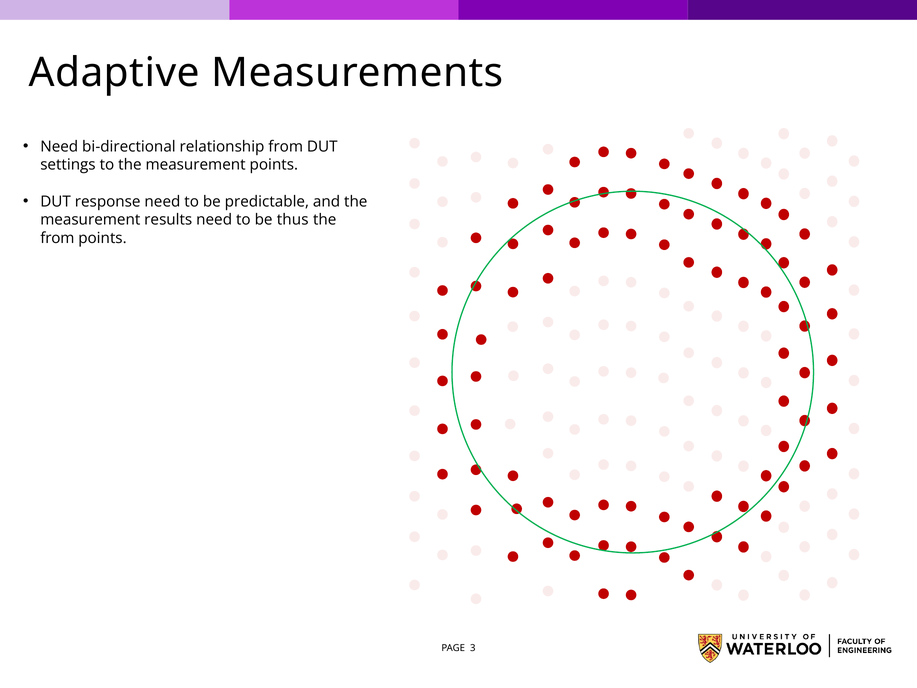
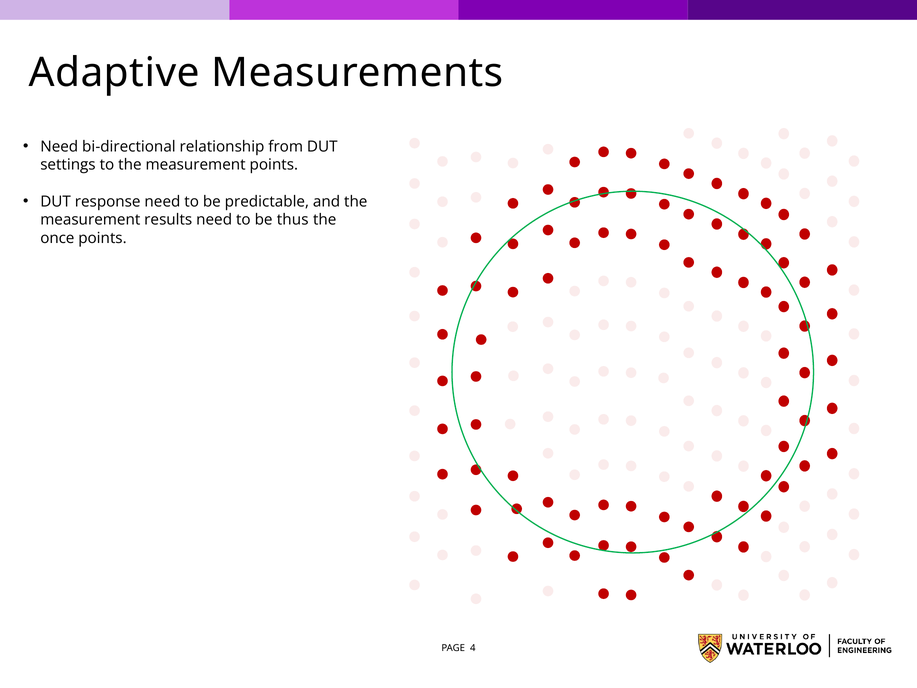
from: from -> once (57, 238)
3: 3 -> 4 (473, 648)
